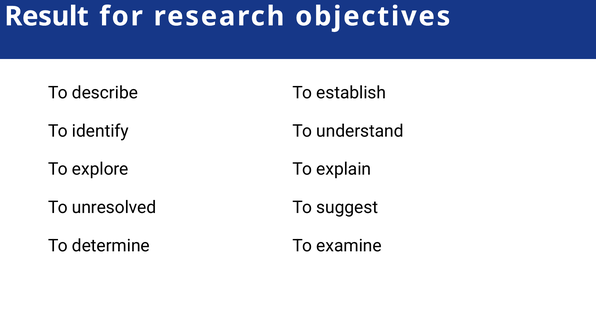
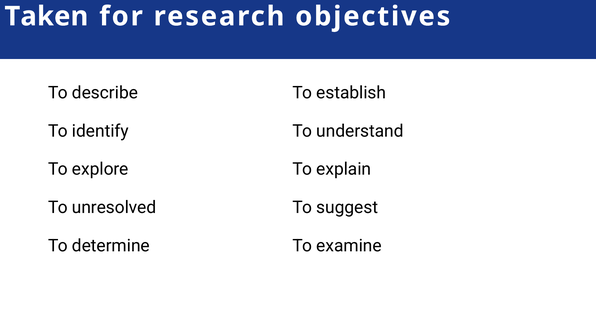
Result: Result -> Taken (46, 16)
